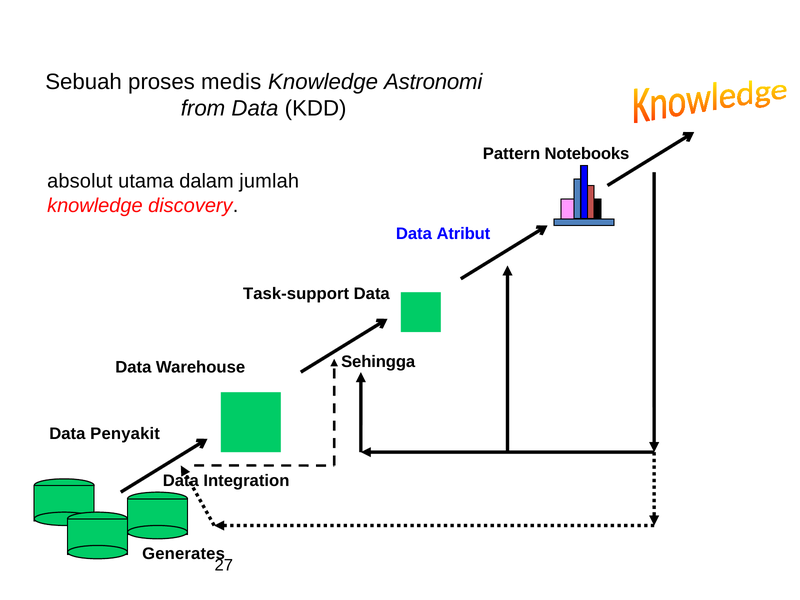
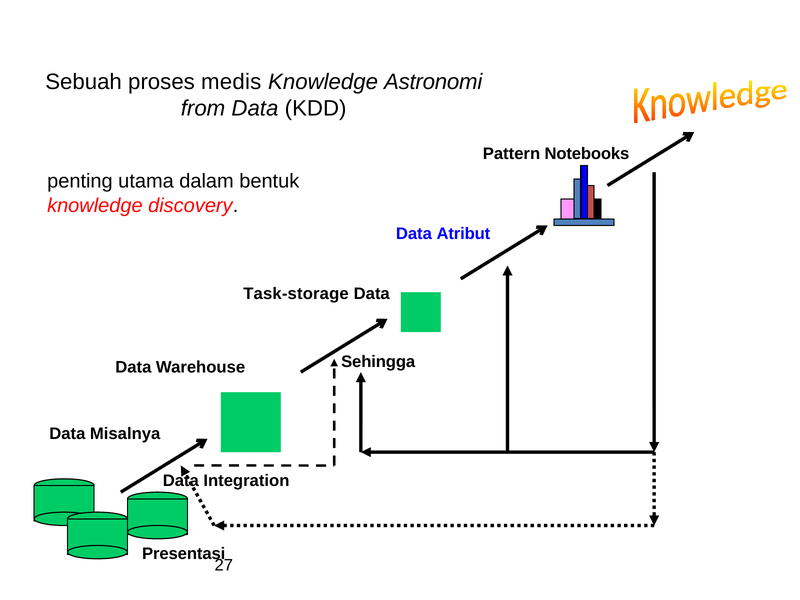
absolut: absolut -> penting (80, 181)
jumlah: jumlah -> bentuk (269, 181)
Task-support: Task-support -> Task-storage (296, 294)
Penyakit: Penyakit -> Misalnya (125, 434)
Generates: Generates -> Presentasi (184, 554)
